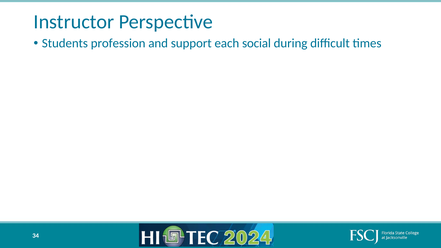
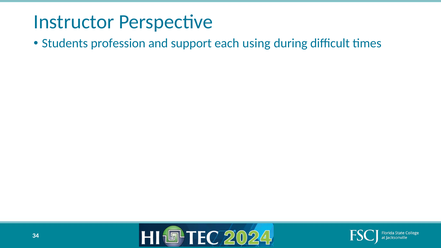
social: social -> using (256, 43)
